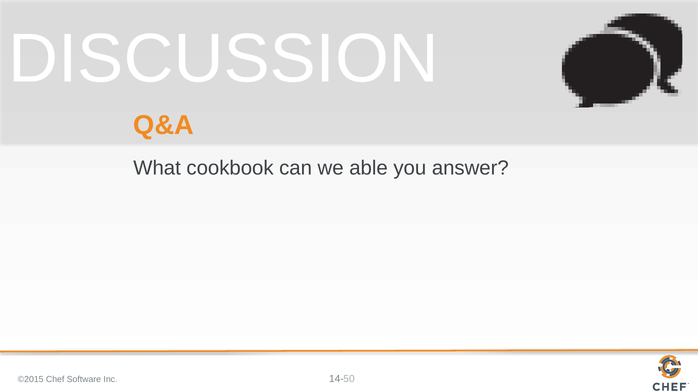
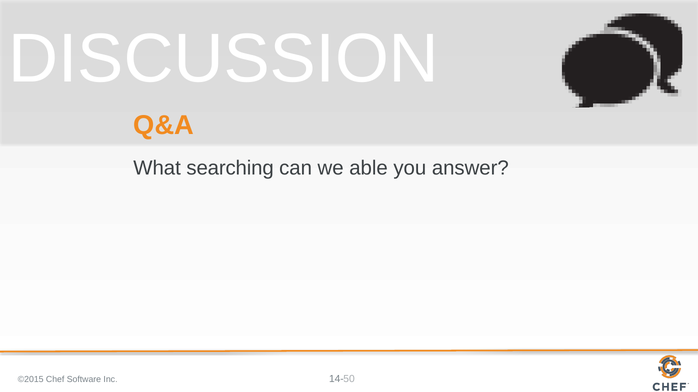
cookbook: cookbook -> searching (230, 168)
